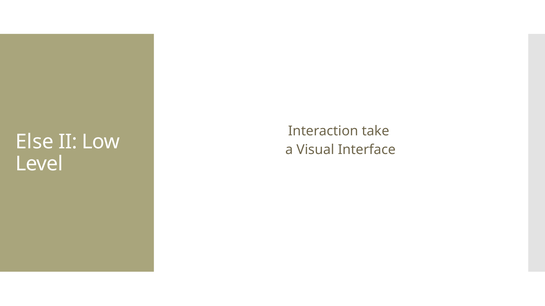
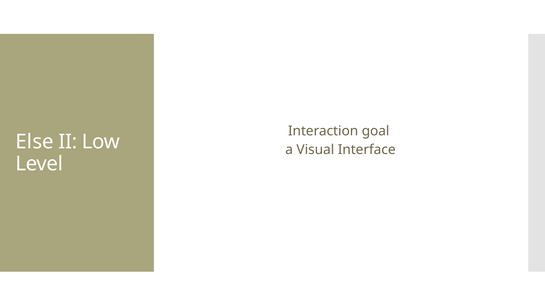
take: take -> goal (376, 131)
